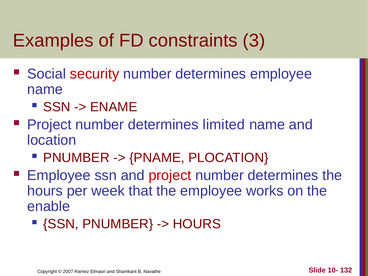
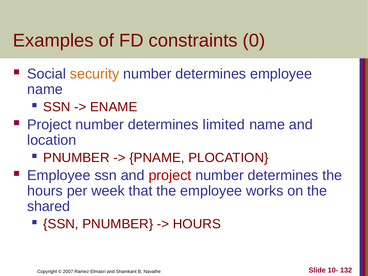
3: 3 -> 0 (254, 41)
security colour: red -> orange (95, 74)
enable: enable -> shared (49, 206)
